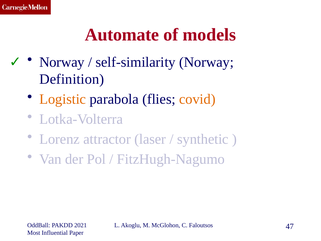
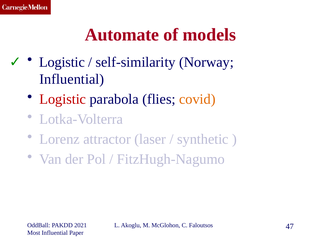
Norway: Norway -> Logistic (62, 62)
Definition: Definition -> Influential (72, 79)
Logistic colour: orange -> red (63, 99)
